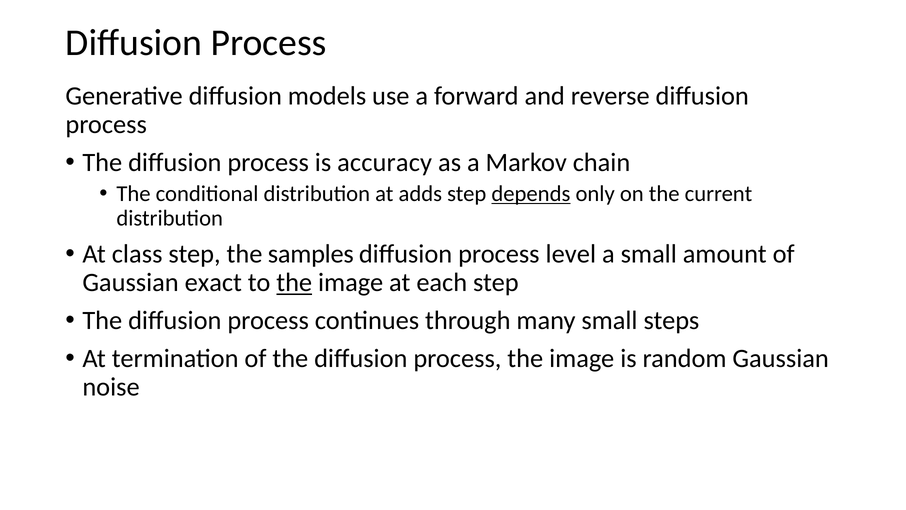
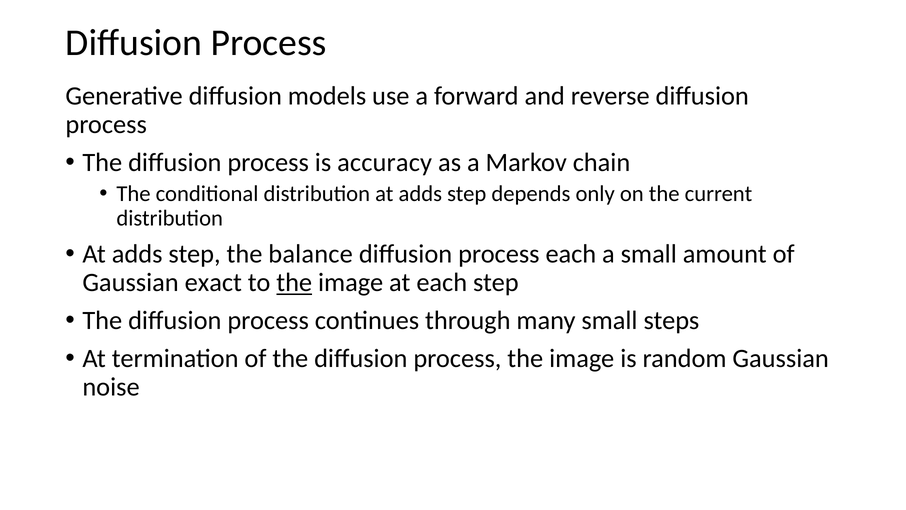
depends underline: present -> none (531, 194)
class: class -> adds (137, 254)
samples: samples -> balance (311, 254)
process level: level -> each (571, 254)
